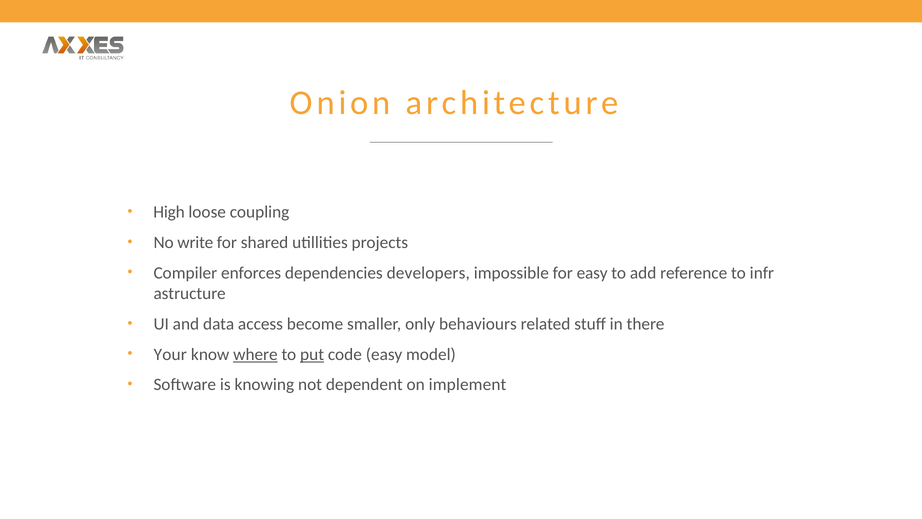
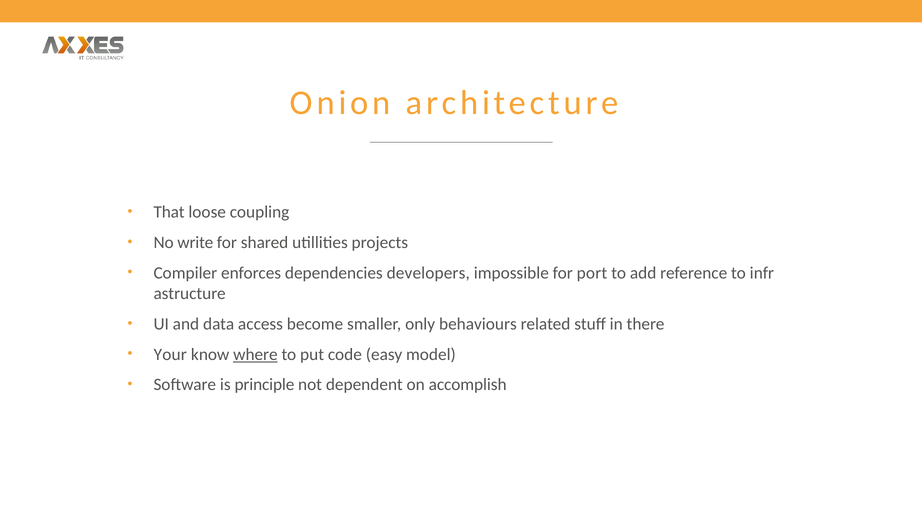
High: High -> That (169, 212)
for easy: easy -> port (592, 273)
put underline: present -> none (312, 354)
knowing: knowing -> principle (264, 384)
implement: implement -> accomplish (468, 384)
